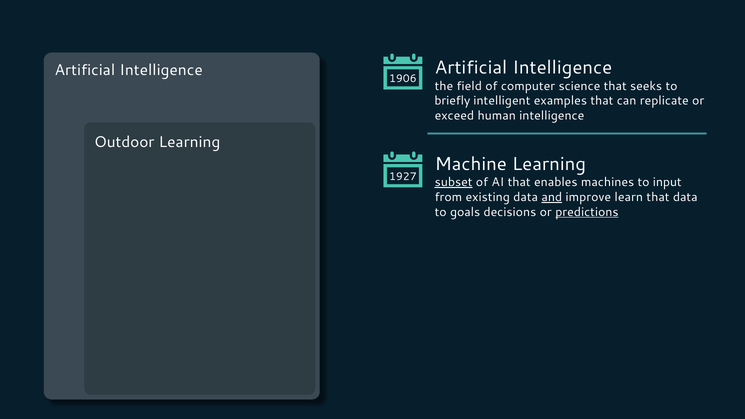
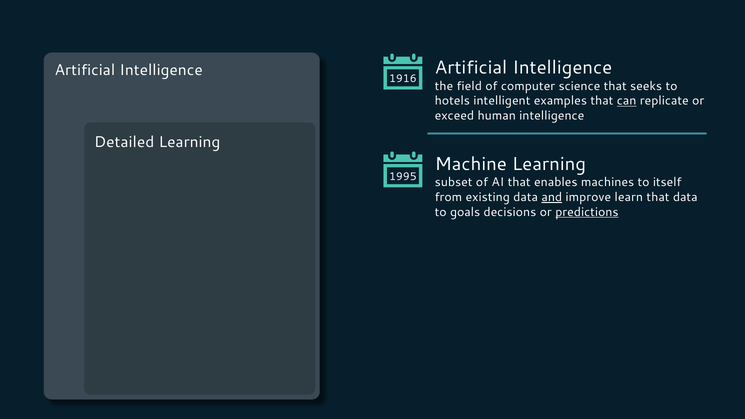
1906: 1906 -> 1916 (403, 79)
briefly: briefly -> hotels (452, 101)
can underline: none -> present (627, 101)
Outdoor: Outdoor -> Detailed (124, 142)
1927: 1927 -> 1995 (403, 177)
subset underline: present -> none (454, 182)
input: input -> itself (667, 182)
